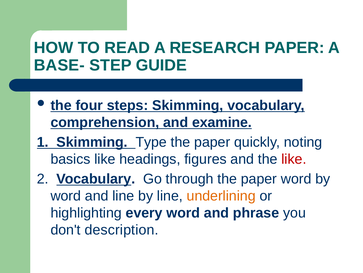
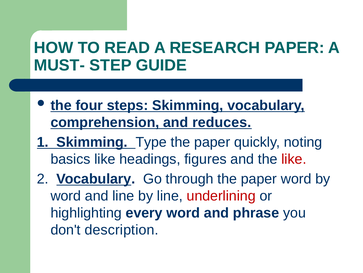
BASE-: BASE- -> MUST- (59, 65)
examine: examine -> reduces (222, 122)
underlining colour: orange -> red (221, 195)
